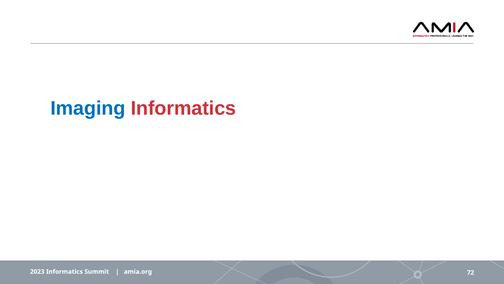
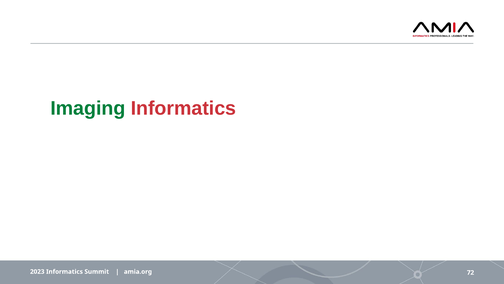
Imaging colour: blue -> green (88, 108)
